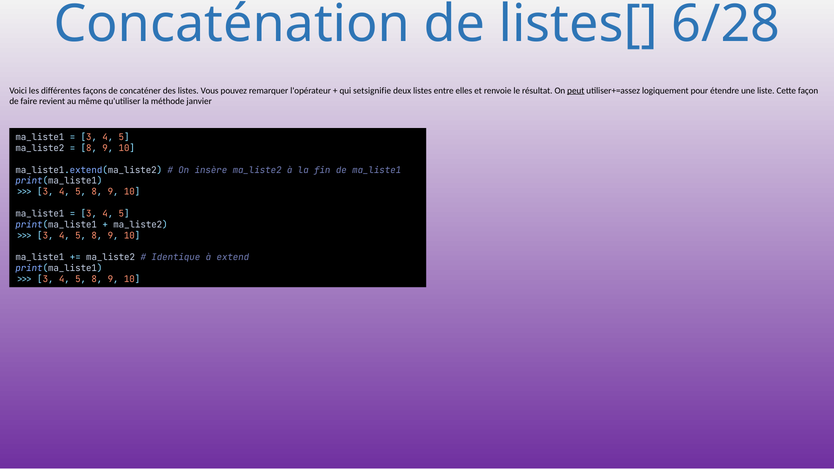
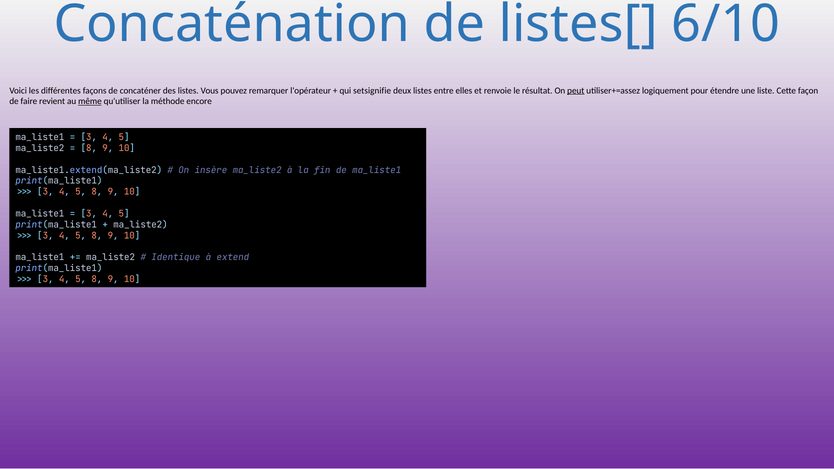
6/28: 6/28 -> 6/10 (726, 24)
même underline: none -> present (90, 101)
janvier: janvier -> encore (199, 101)
